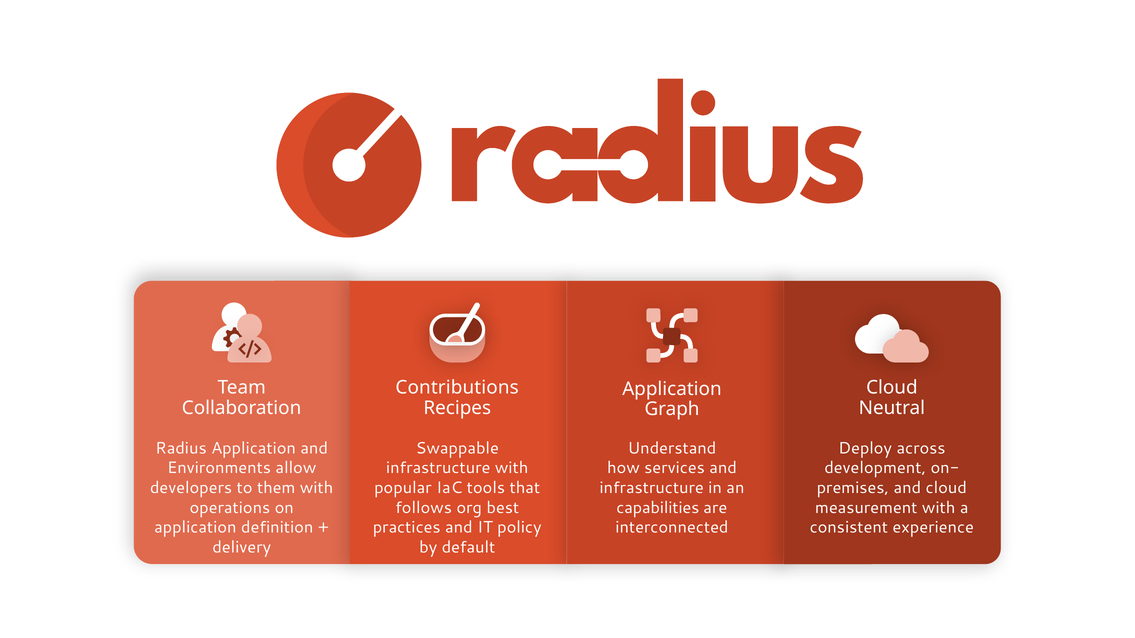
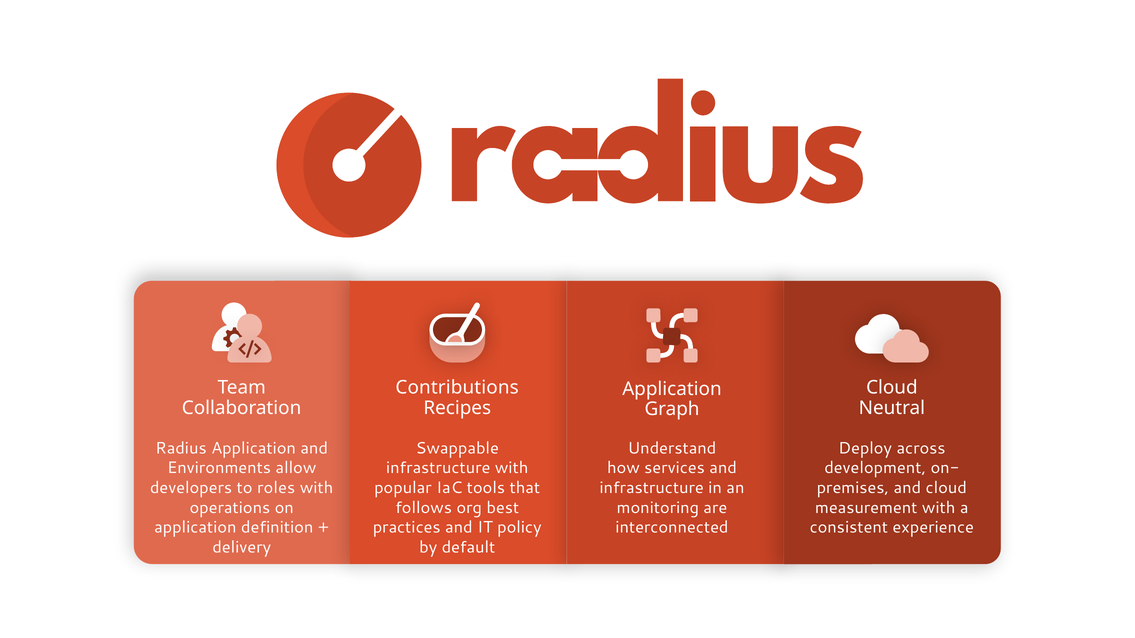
them: them -> roles (276, 488)
capabilities: capabilities -> monitoring (658, 508)
